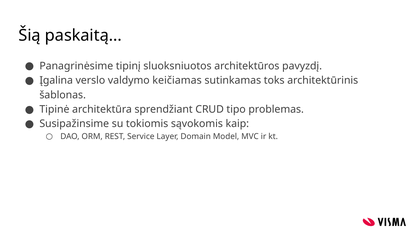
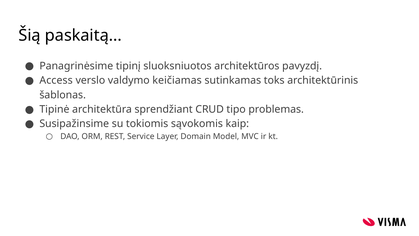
Įgalina: Įgalina -> Access (56, 80)
